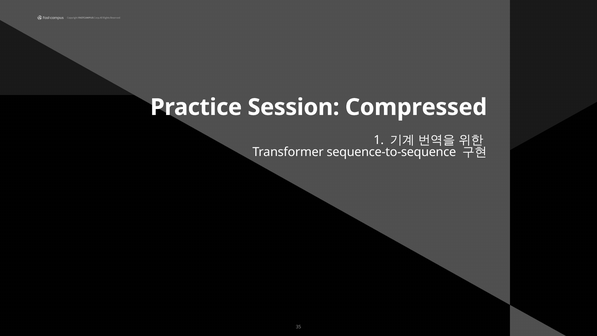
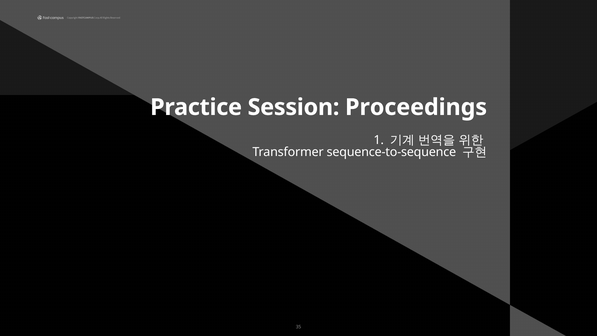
Compressed: Compressed -> Proceedings (416, 107)
